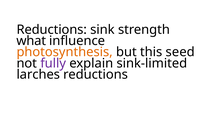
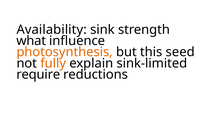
Reductions: Reductions -> Availability (52, 30)
fully colour: purple -> orange (53, 63)
larches: larches -> require (38, 74)
